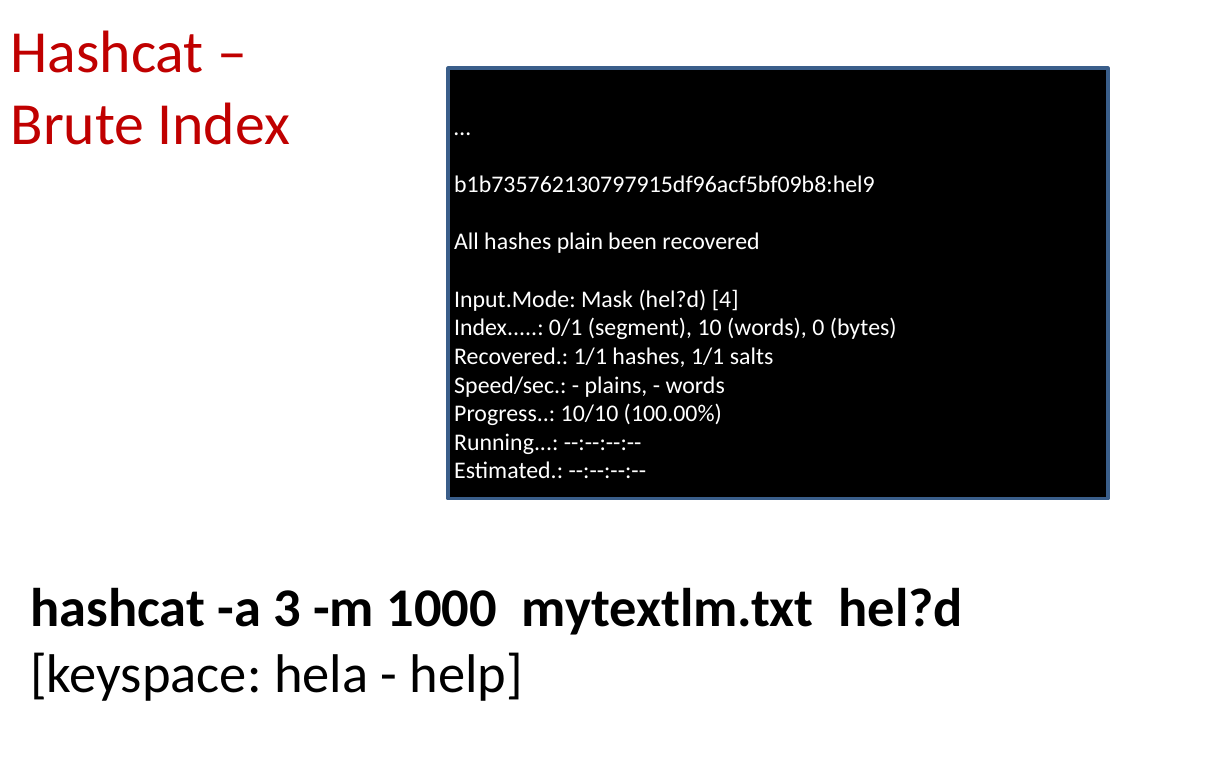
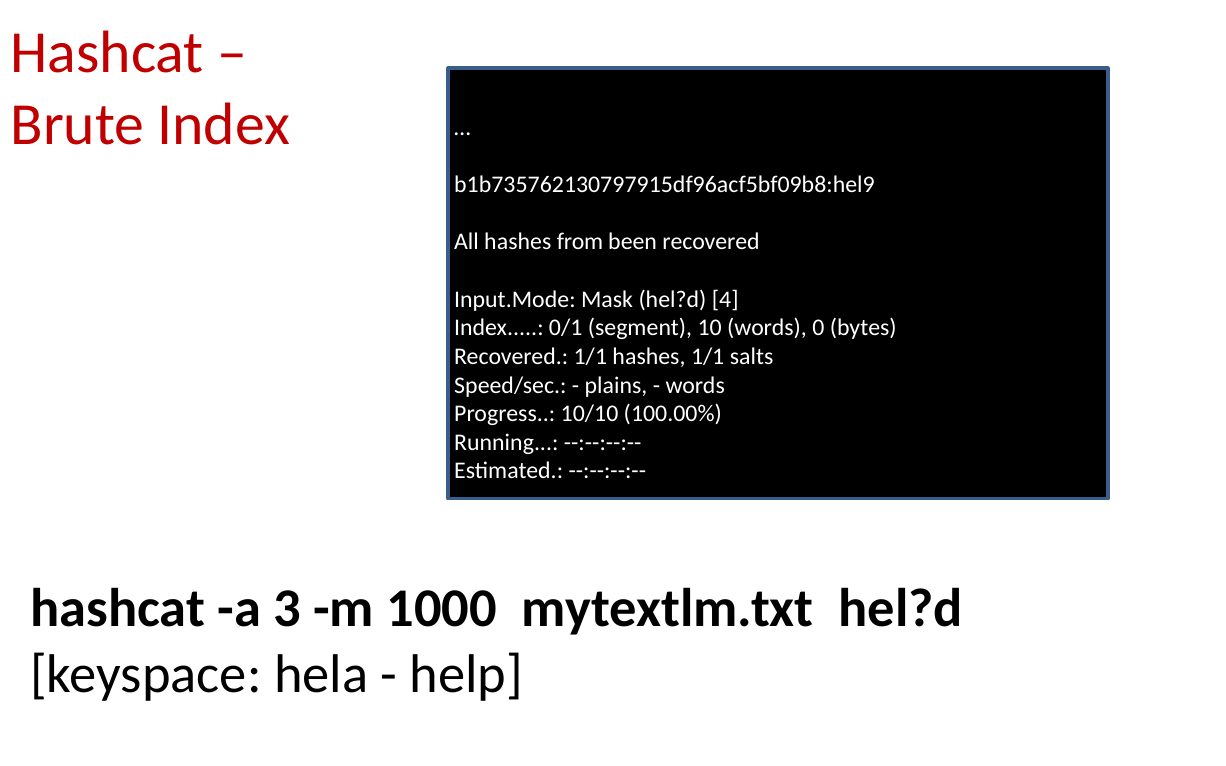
plain: plain -> from (580, 242)
